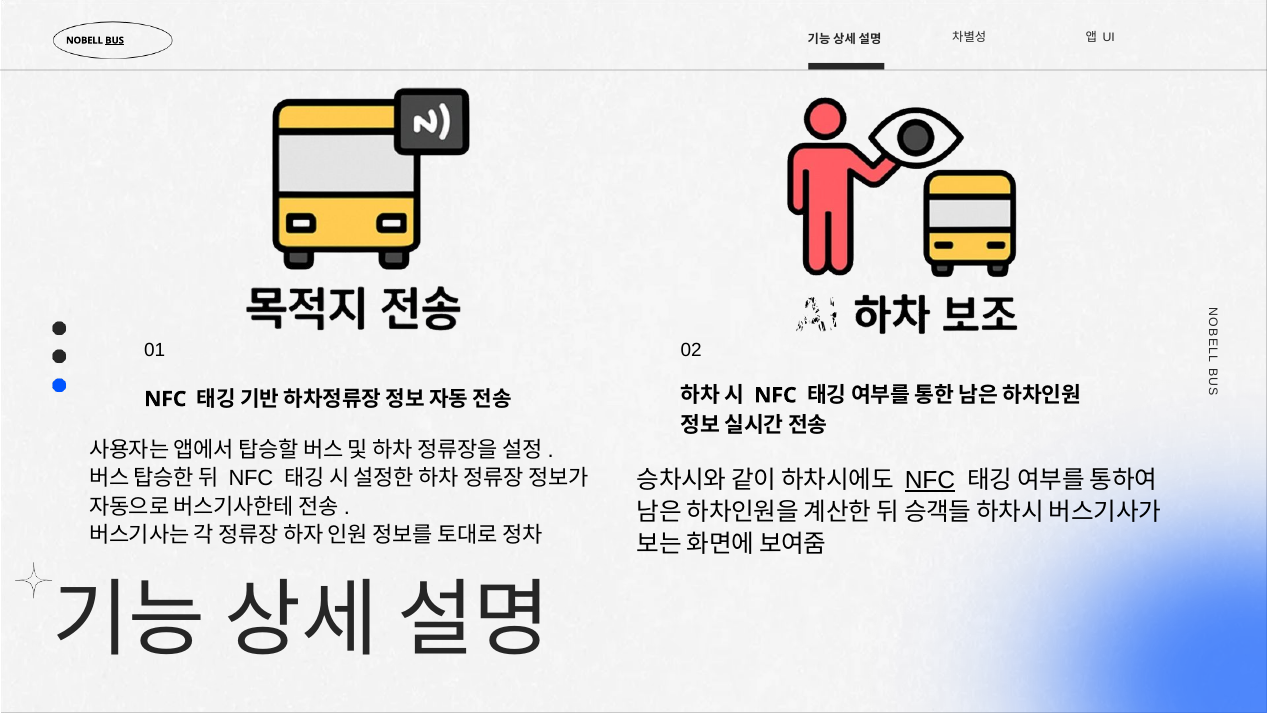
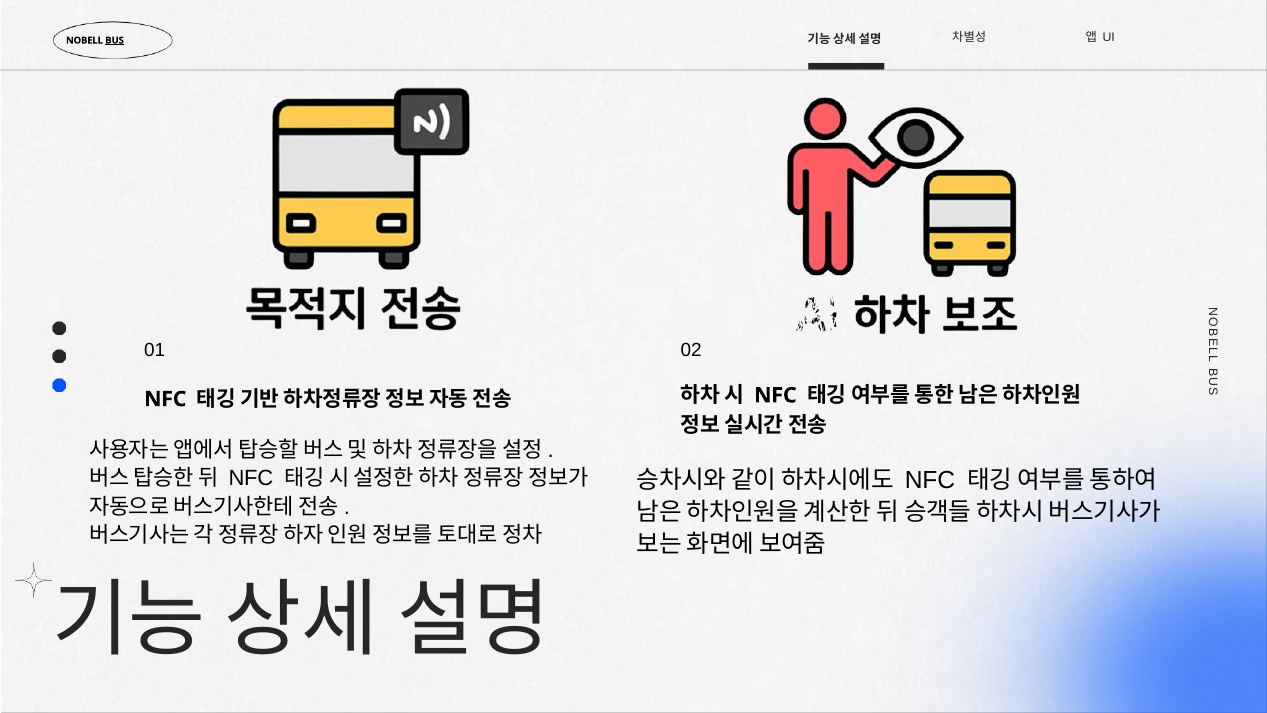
NFC underline: present -> none (930, 480)
